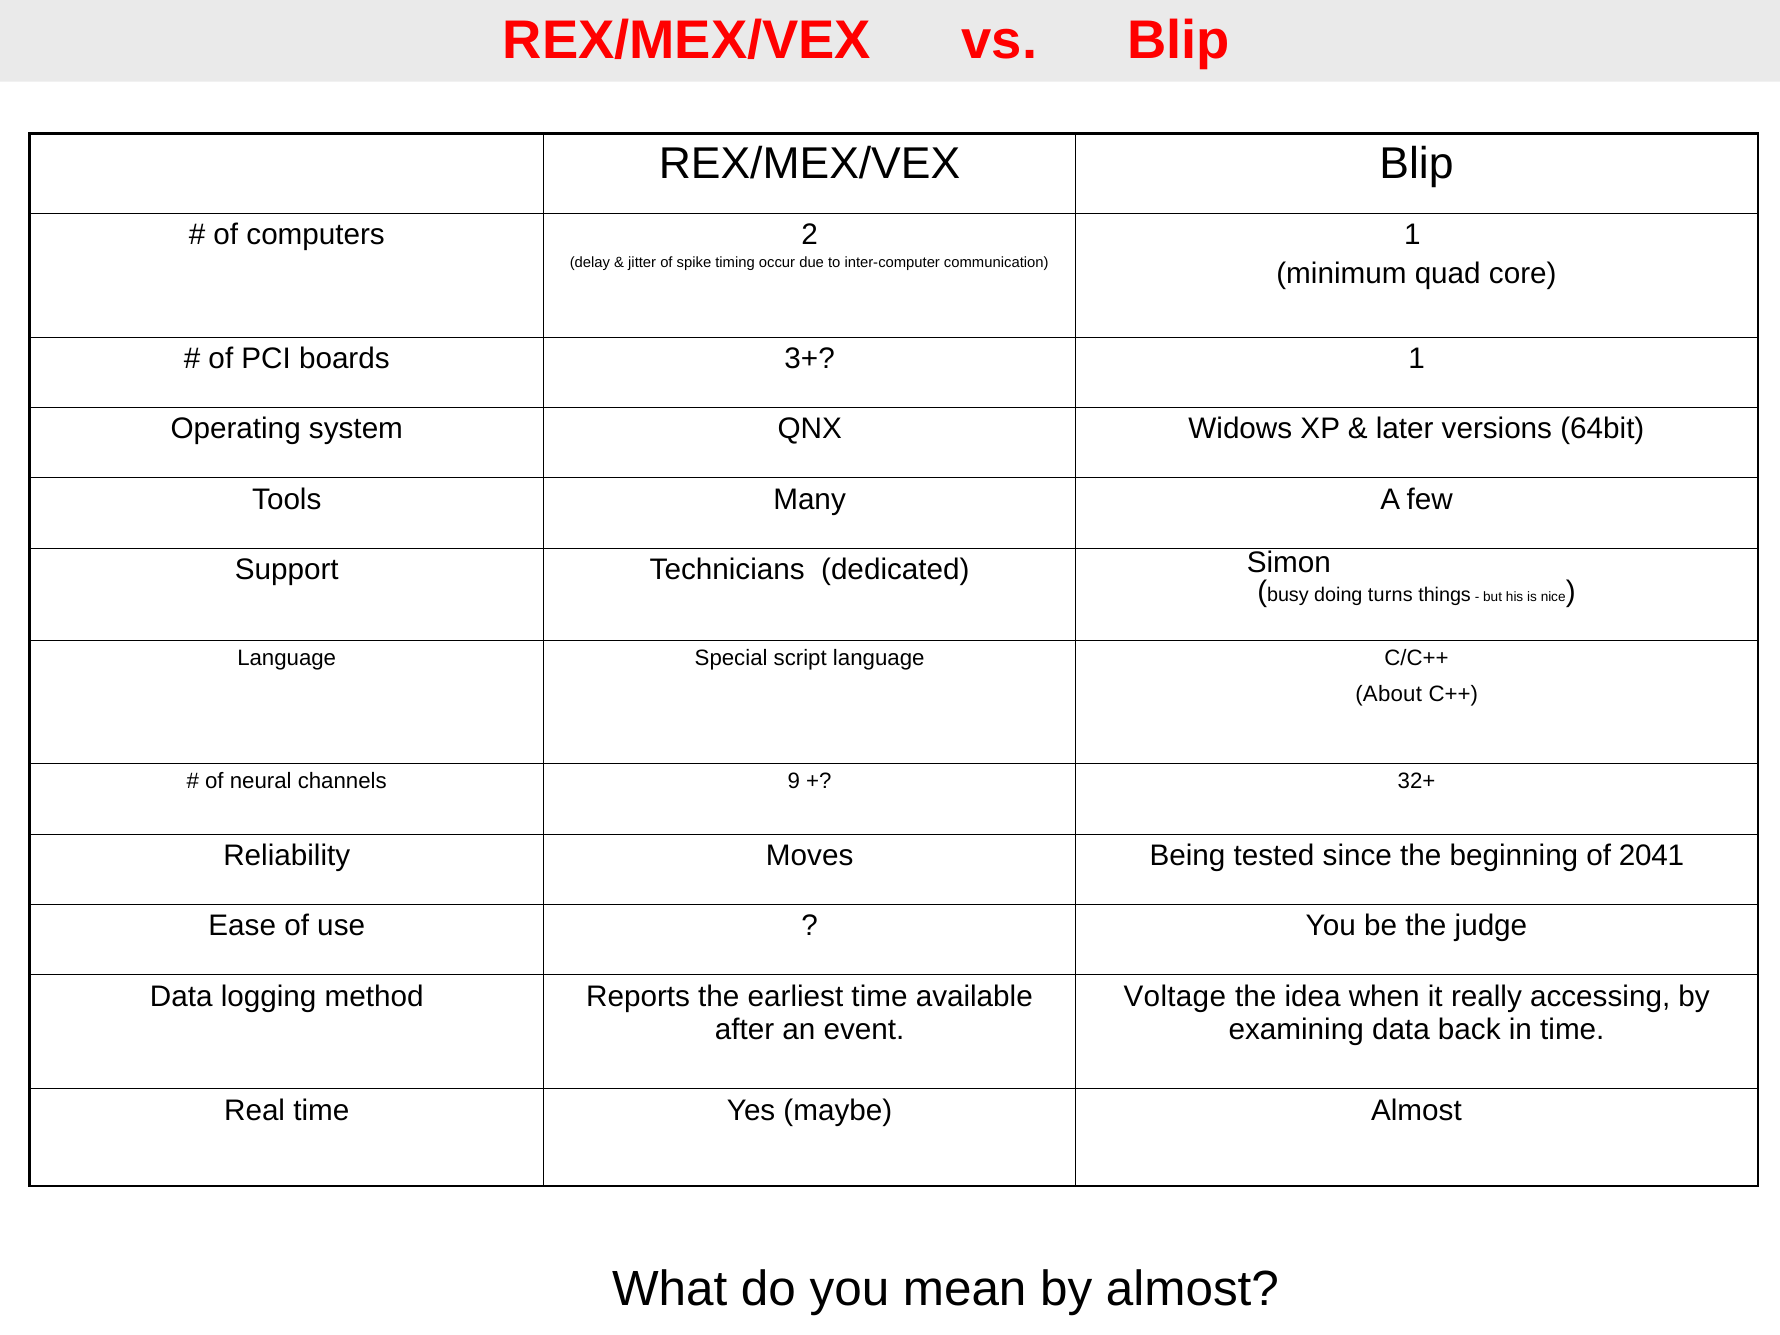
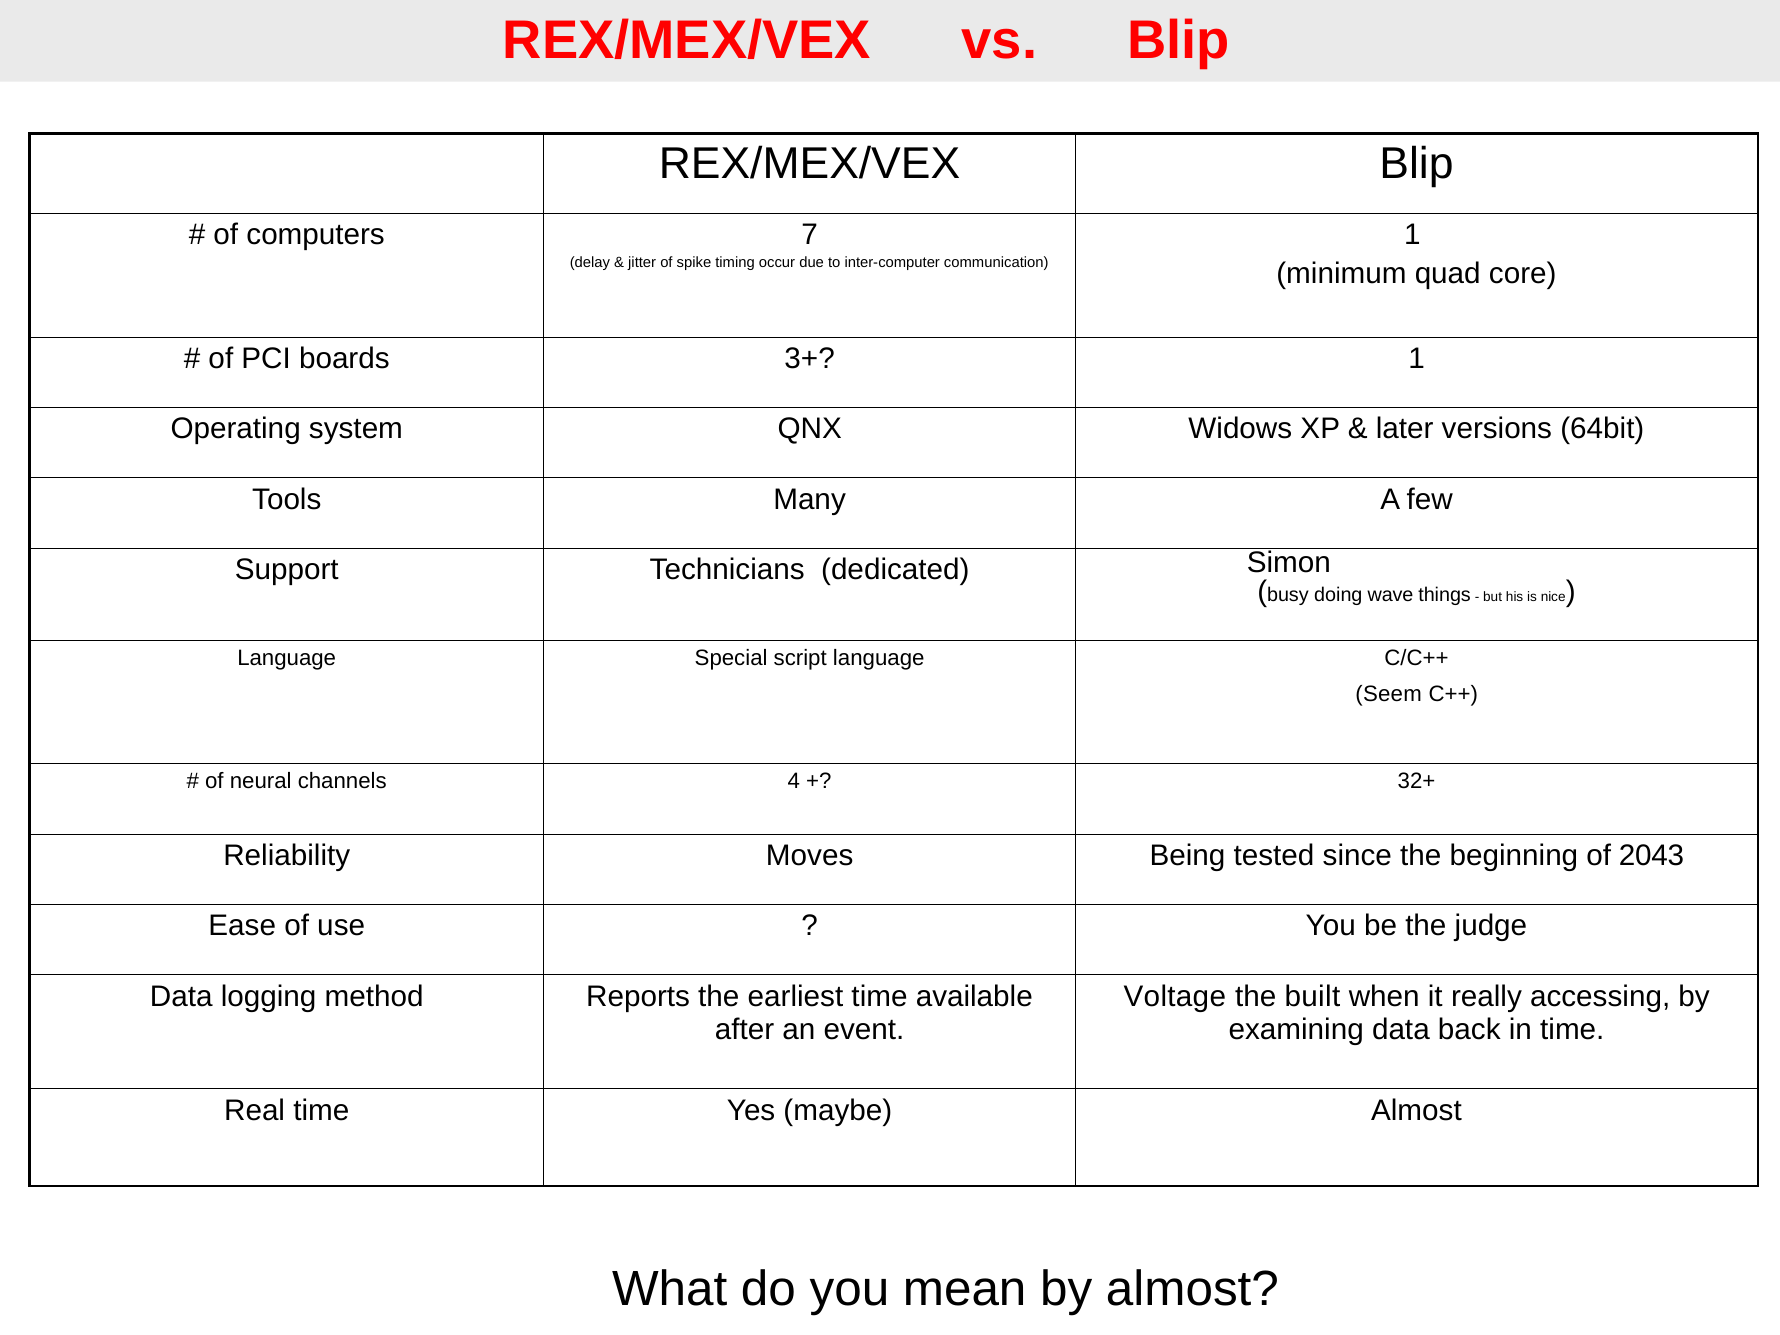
2: 2 -> 7 (810, 235)
turns: turns -> wave (1391, 595)
About: About -> Seem (1389, 694)
9: 9 -> 4 (794, 781)
2041: 2041 -> 2043 (1651, 856)
idea: idea -> built (1312, 996)
